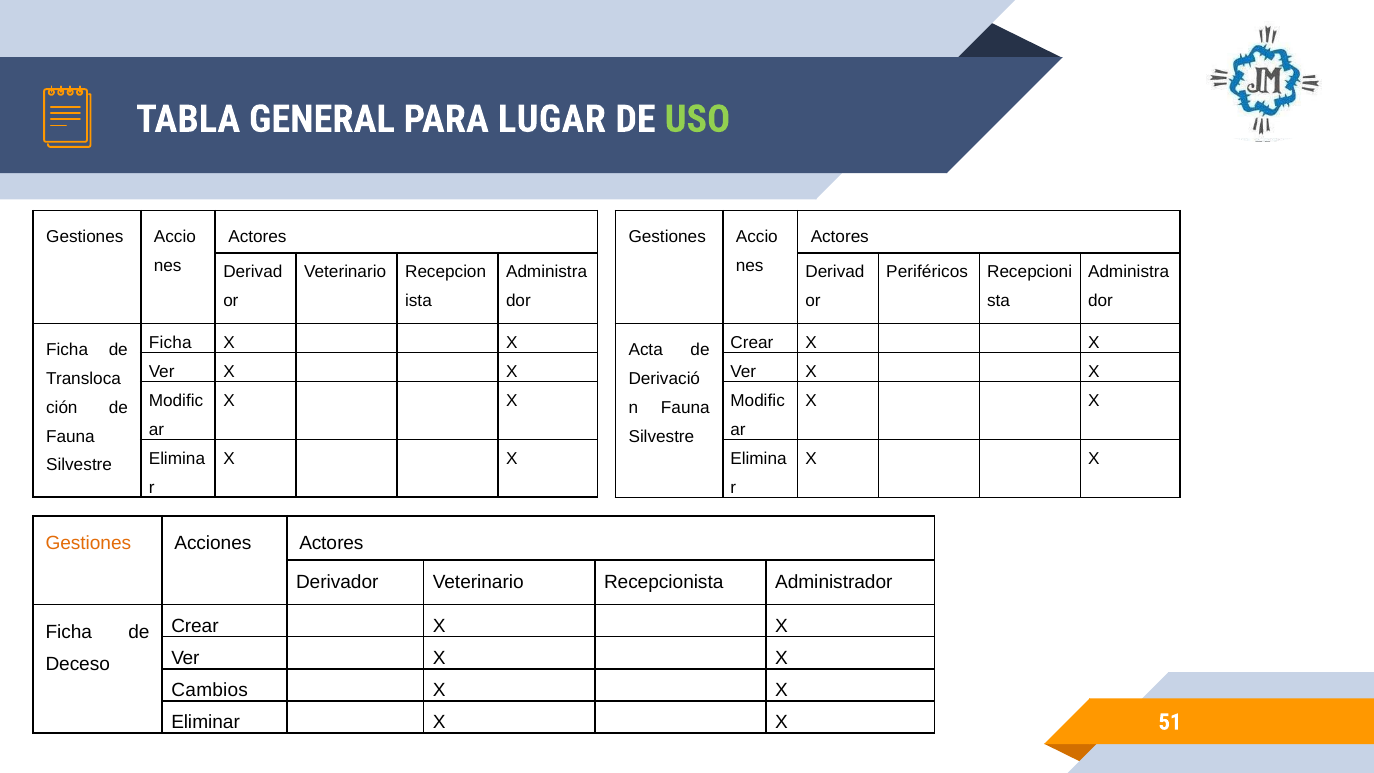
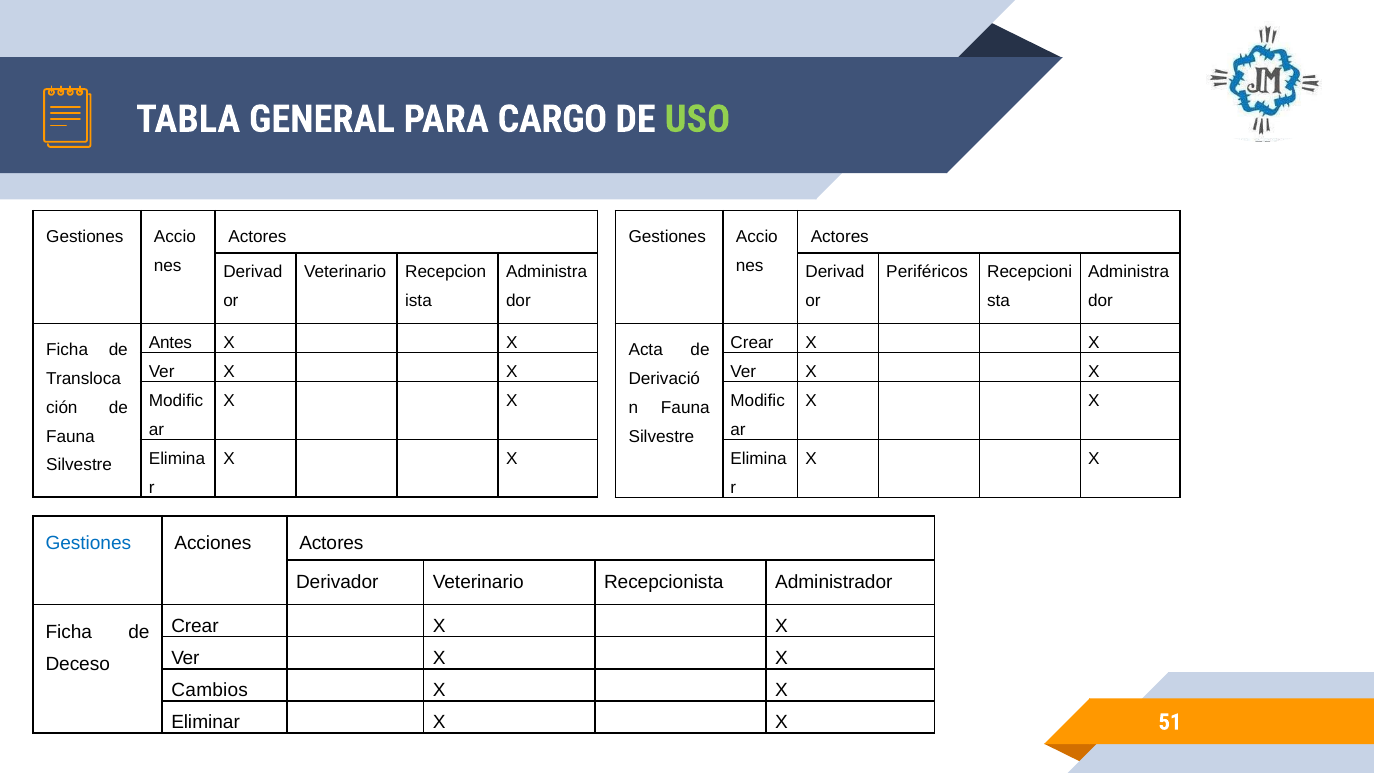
LUGAR: LUGAR -> CARGO (552, 119)
Ficha: Ficha -> Antes (170, 343)
Gestiones colour: orange -> blue (88, 543)
